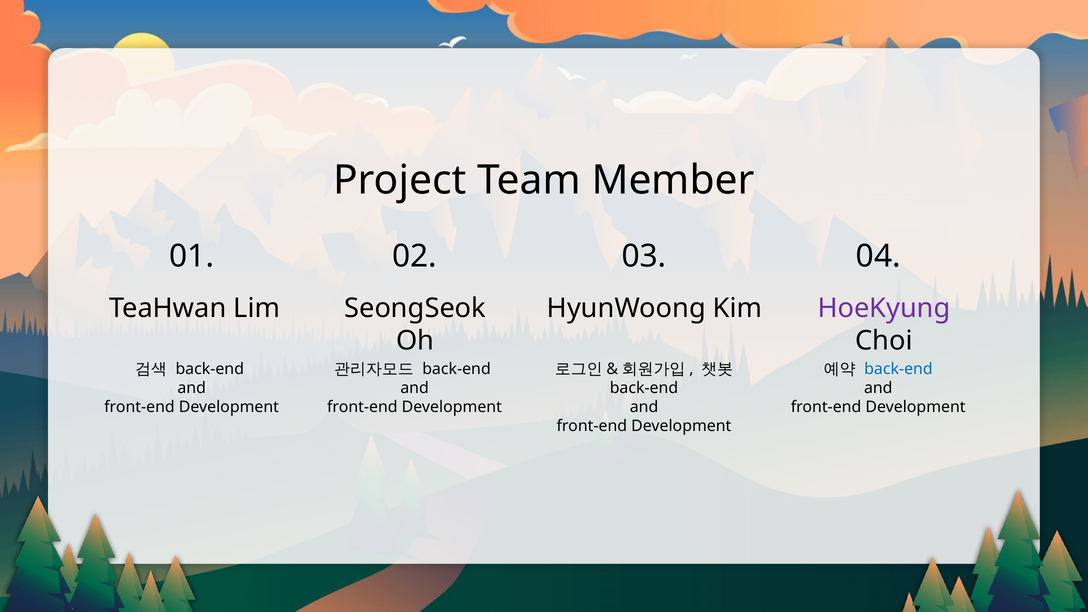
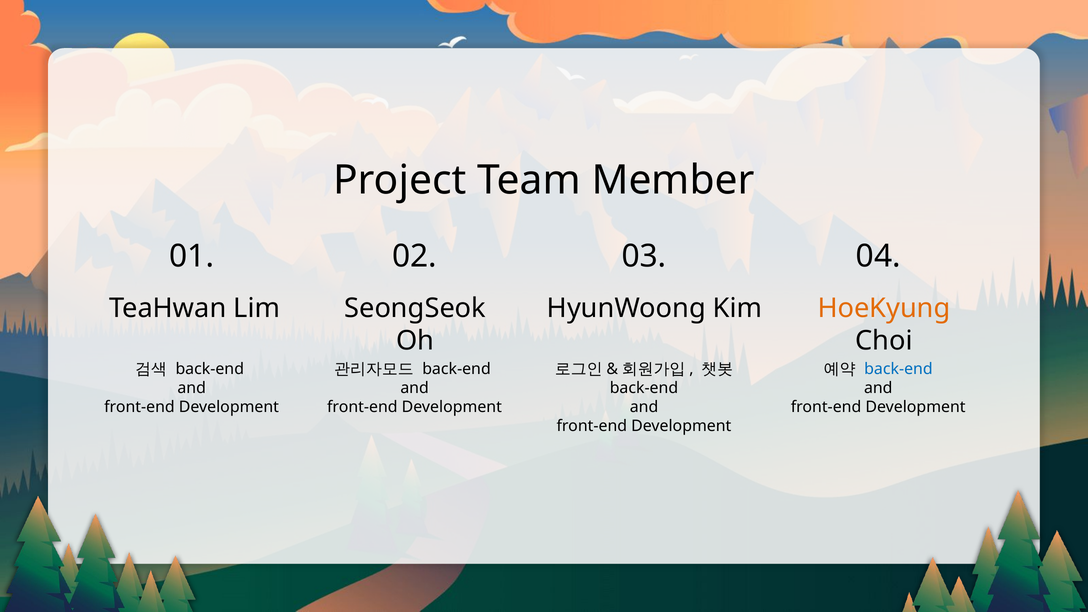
HoeKyung colour: purple -> orange (884, 308)
